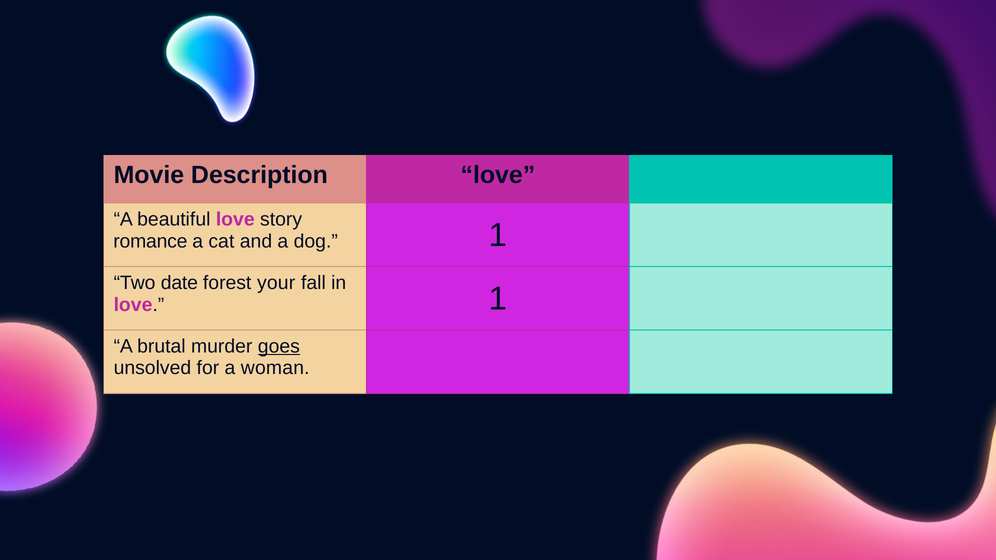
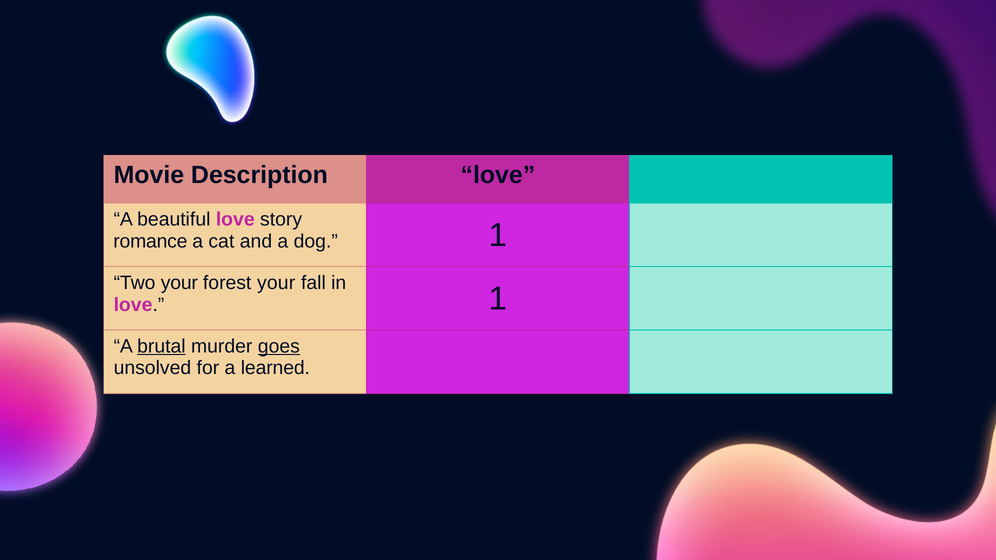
Two date: date -> your (179, 283)
brutal underline: none -> present (161, 346)
woman: woman -> learned (275, 368)
